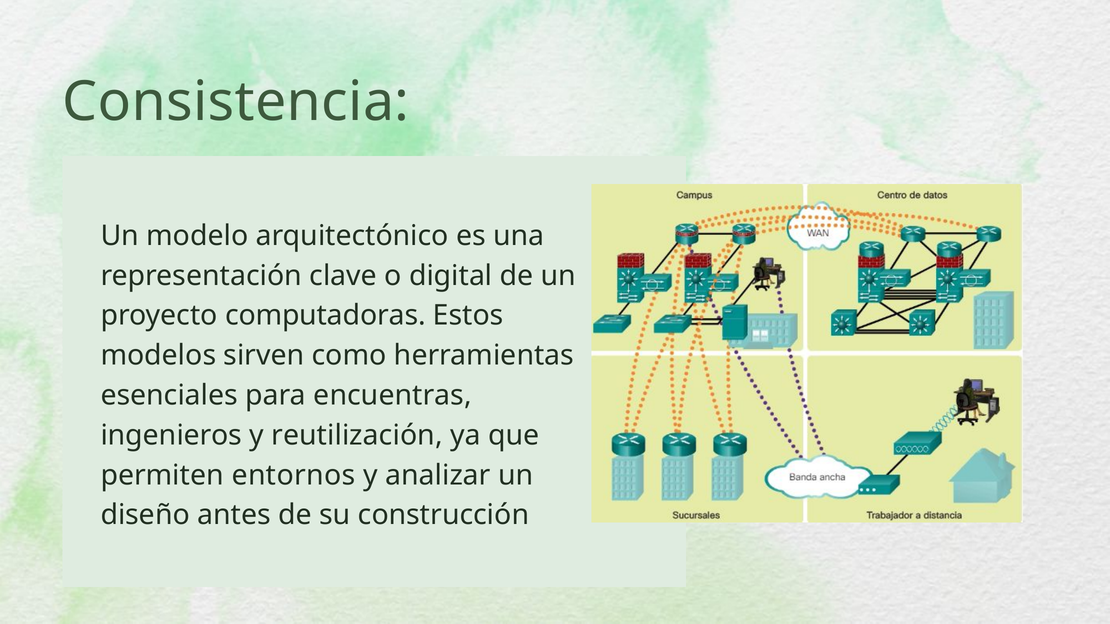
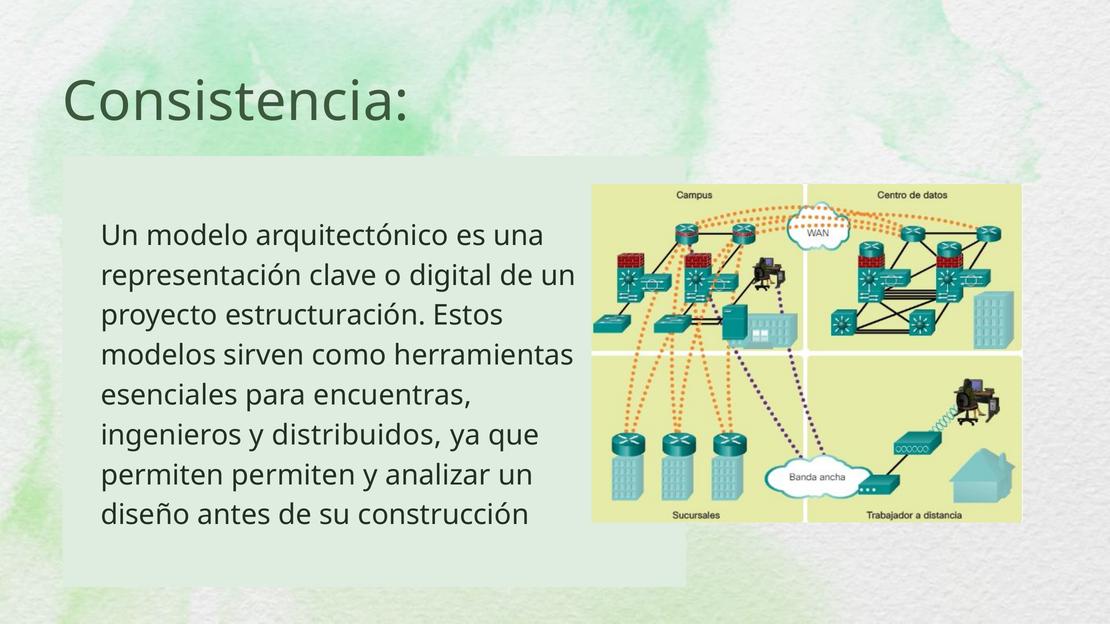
computadoras: computadoras -> estructuración (325, 316)
reutilización: reutilización -> distribuidos (357, 436)
permiten entornos: entornos -> permiten (294, 475)
